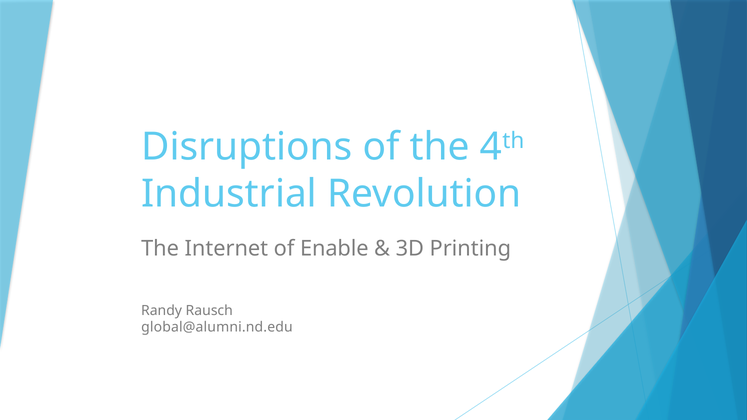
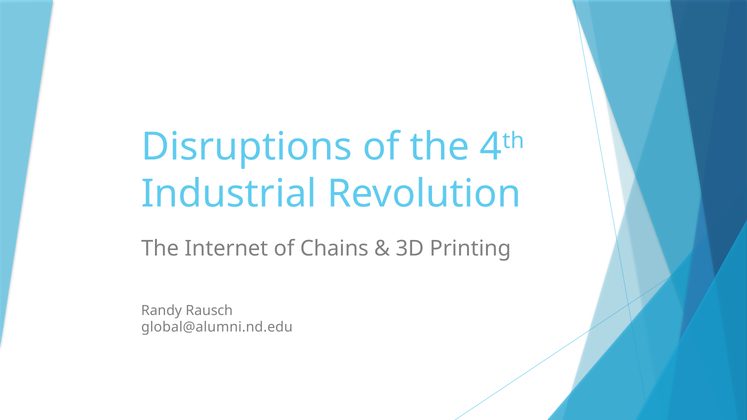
Enable: Enable -> Chains (334, 249)
